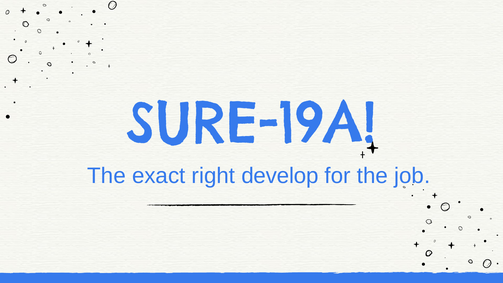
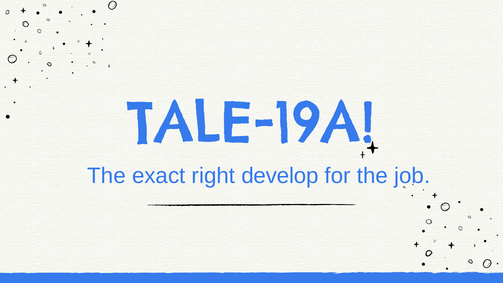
SURE-19A: SURE-19A -> TALE-19A (251, 124)
